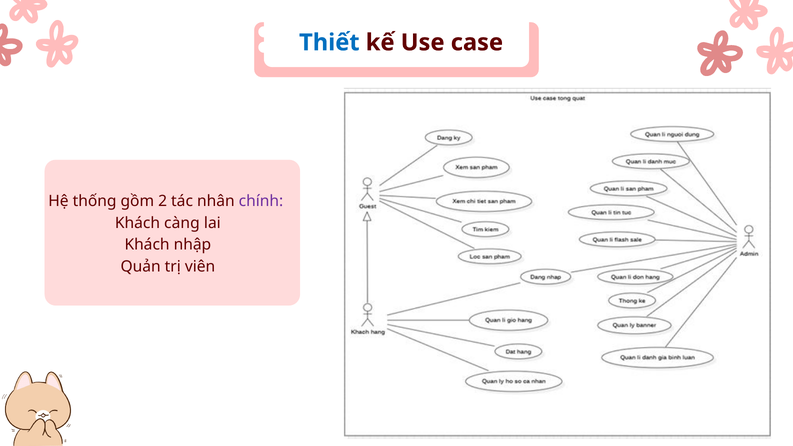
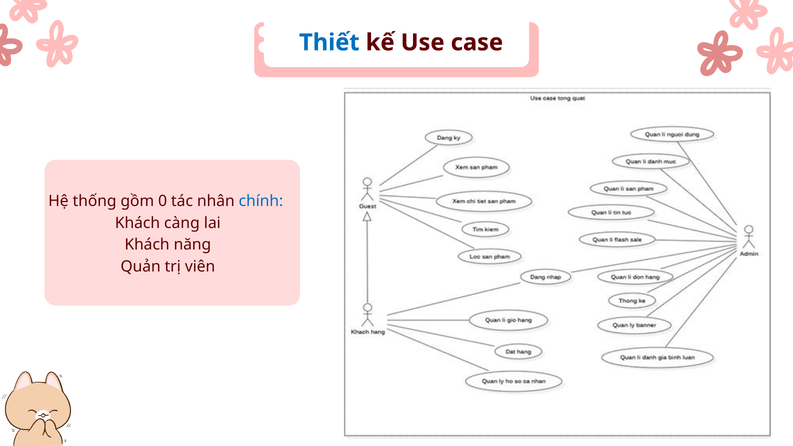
2: 2 -> 0 (163, 201)
chính colour: purple -> blue (261, 201)
nhập: nhập -> năng (192, 245)
